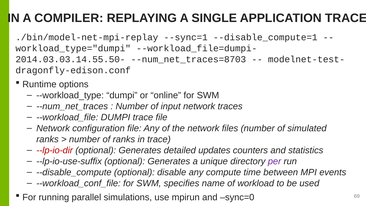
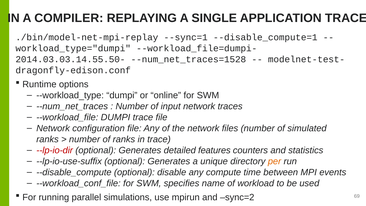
--num_net_traces=8703: --num_net_traces=8703 -> --num_net_traces=1528 (188, 59)
updates: updates -> features (214, 150)
per colour: purple -> orange (275, 161)
sync=0: sync=0 -> sync=2 (237, 197)
